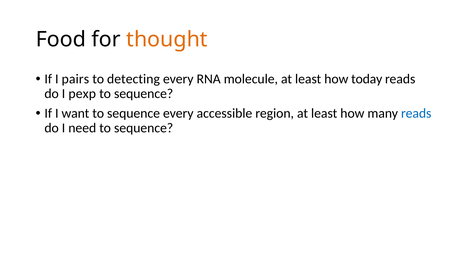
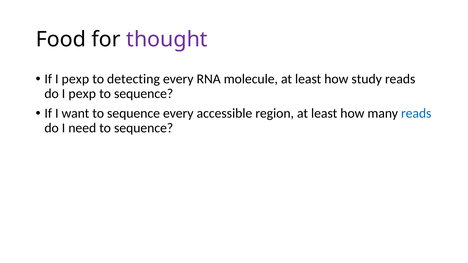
thought colour: orange -> purple (167, 39)
If I pairs: pairs -> pexp (75, 79)
today: today -> study (367, 79)
